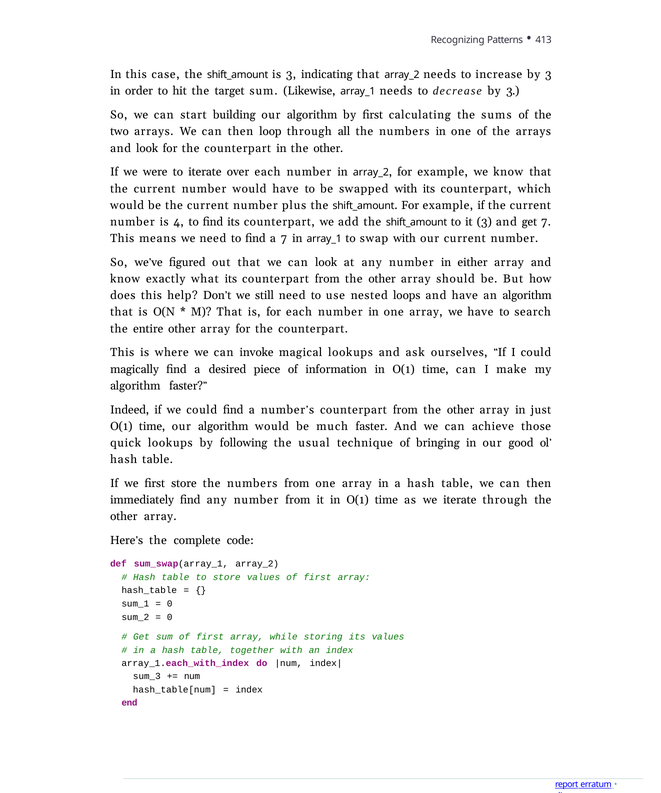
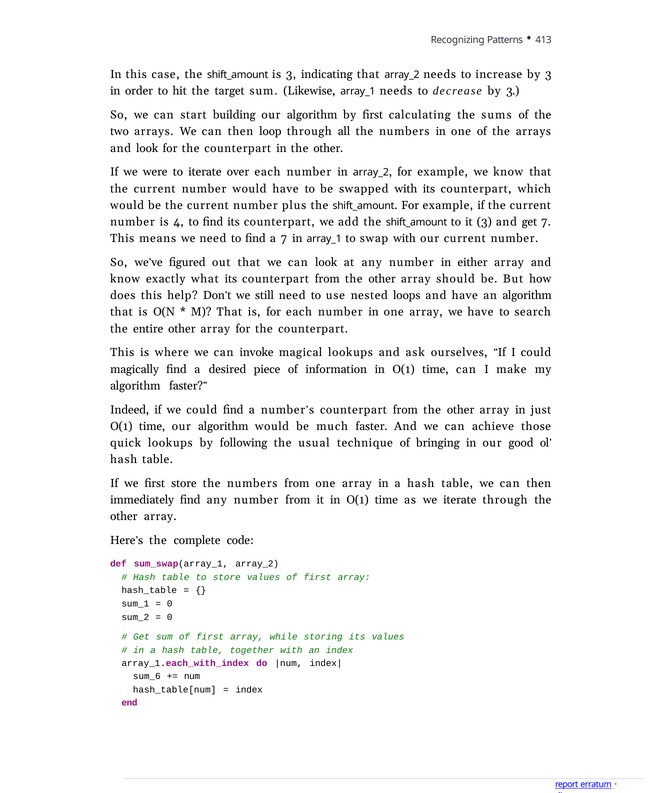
sum_3: sum_3 -> sum_6 (147, 677)
